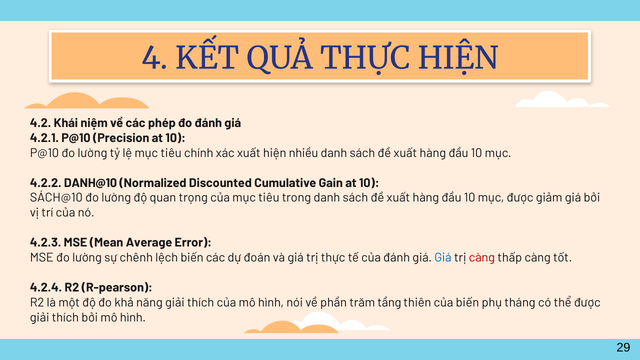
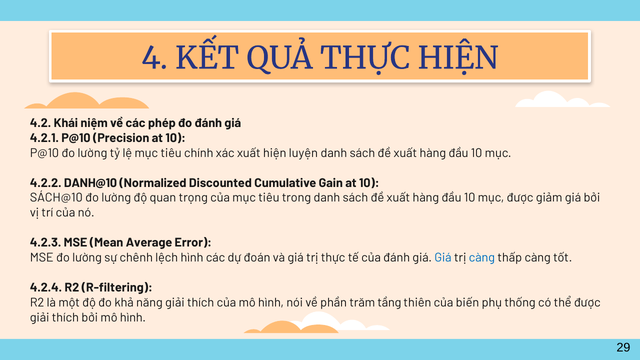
nhiều: nhiều -> luyện (303, 153)
lệch biến: biến -> hình (192, 258)
càng colour: red -> blue (482, 258)
R-pearson: R-pearson -> R-filtering (117, 288)
tháng: tháng -> thống (520, 302)
